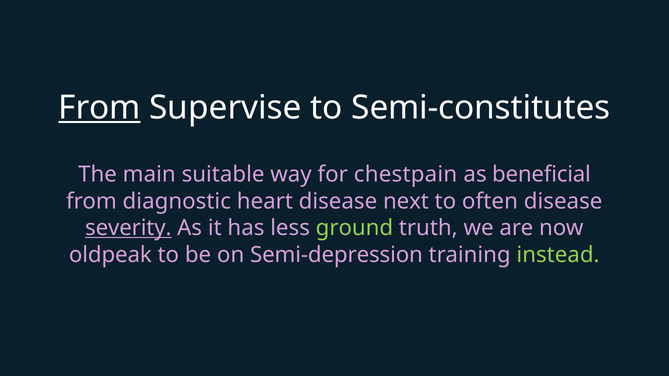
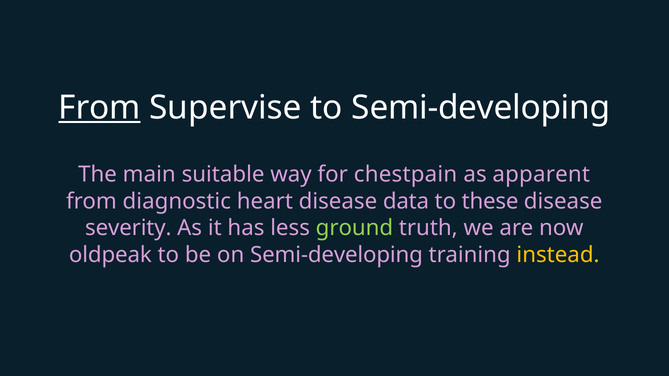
to Semi-constitutes: Semi-constitutes -> Semi-developing (481, 108)
beneficial: beneficial -> apparent (541, 175)
next: next -> data (406, 201)
often: often -> these (490, 201)
severity underline: present -> none (128, 228)
on Semi-depression: Semi-depression -> Semi-developing (336, 255)
instead colour: light green -> yellow (558, 255)
